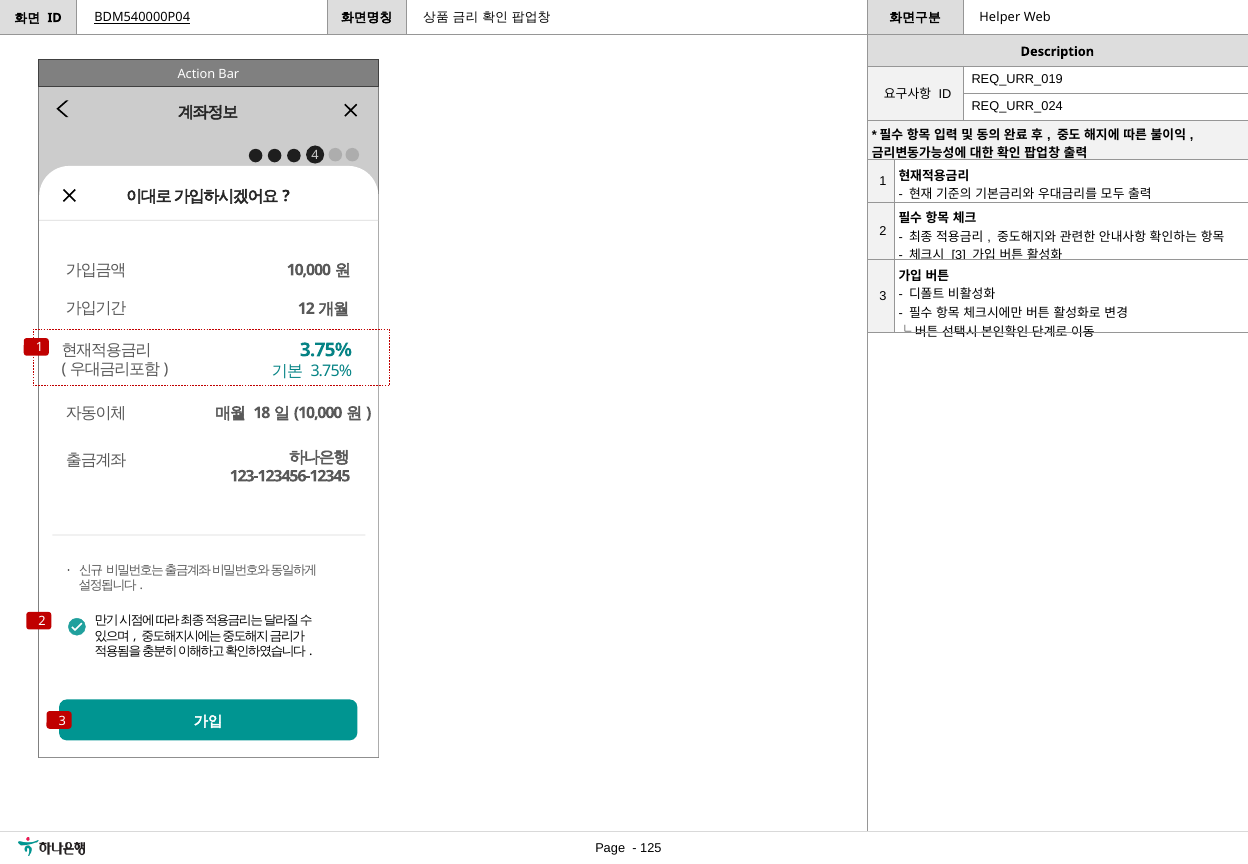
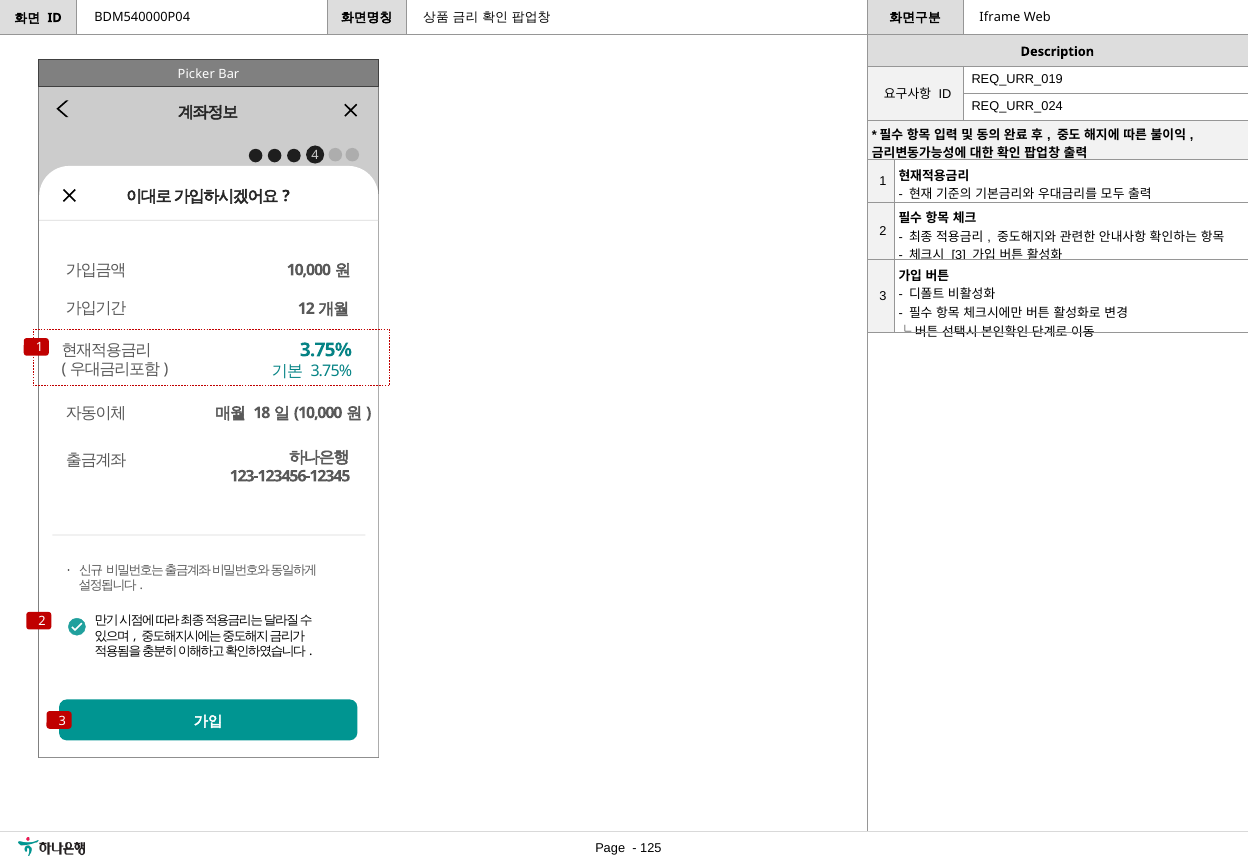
BDM540000P04 underline: present -> none (142, 18)
Helper: Helper -> Iframe (1000, 18)
Action: Action -> Picker (196, 74)
